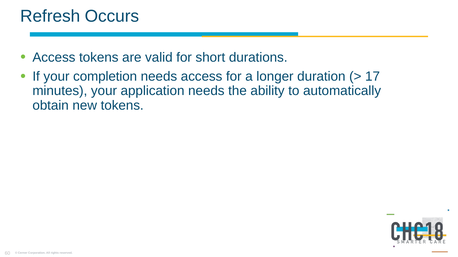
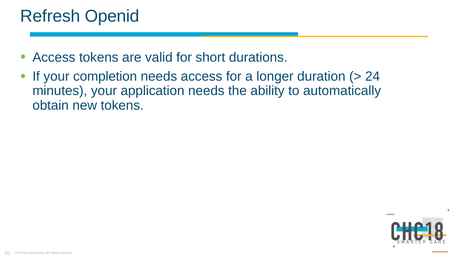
Occurs: Occurs -> Openid (112, 16)
17: 17 -> 24 (373, 77)
